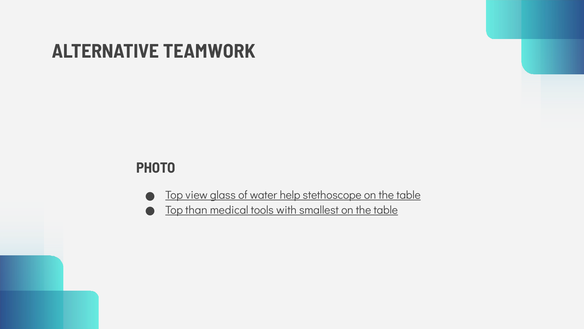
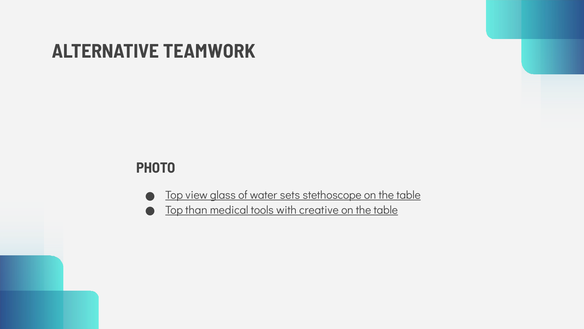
help: help -> sets (290, 195)
smallest: smallest -> creative (319, 210)
